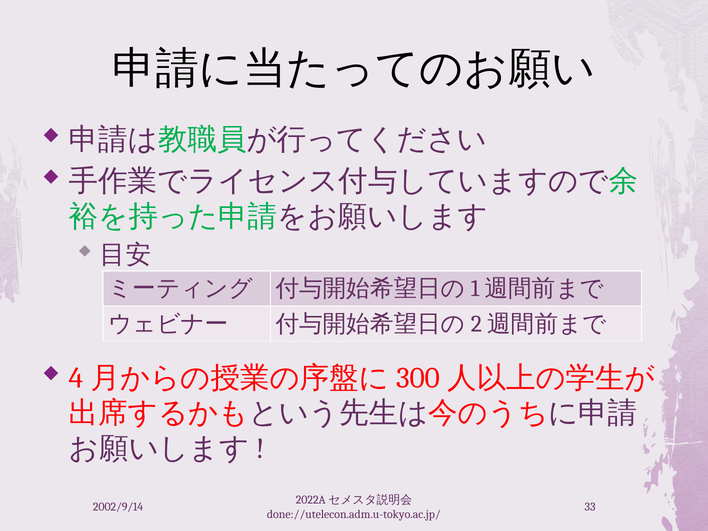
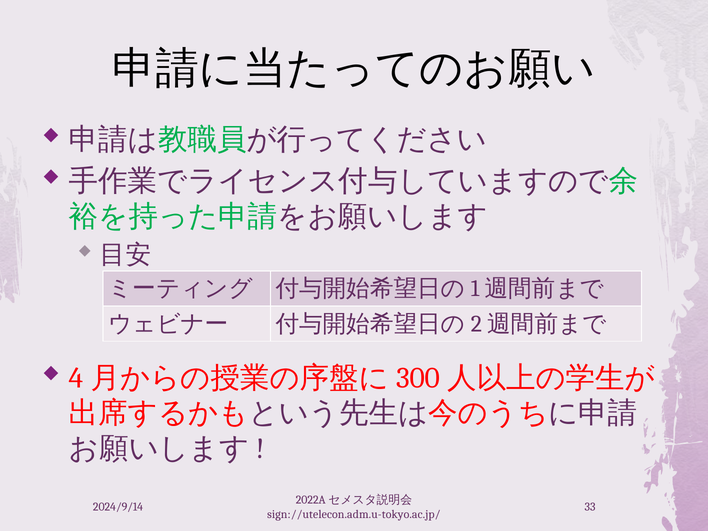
2002/9/14: 2002/9/14 -> 2024/9/14 (118, 507)
done://utelecon.adm.u-tokyo.ac.jp/: done://utelecon.adm.u-tokyo.ac.jp/ -> sign://utelecon.adm.u-tokyo.ac.jp/ (354, 514)
